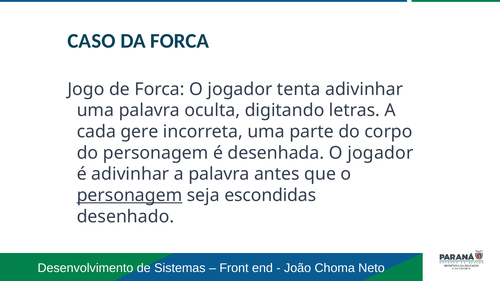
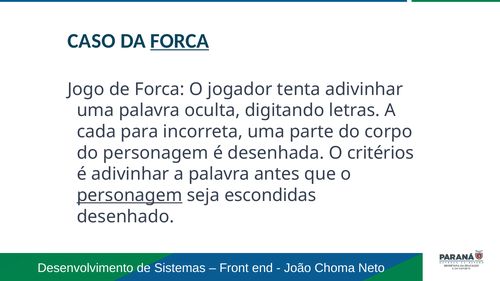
FORCA underline: none -> present (180, 41)
gere: gere -> para (139, 132)
desenhada O jogador: jogador -> critérios (381, 153)
